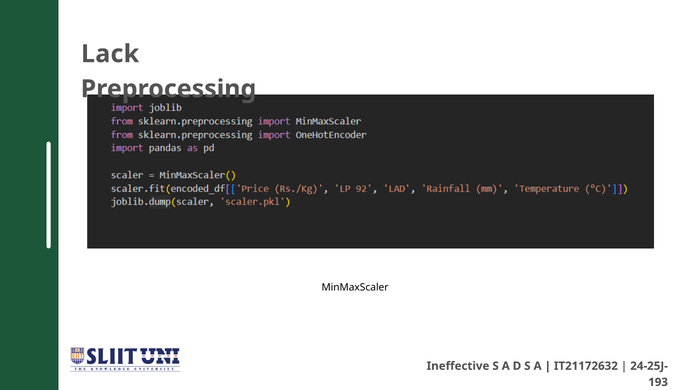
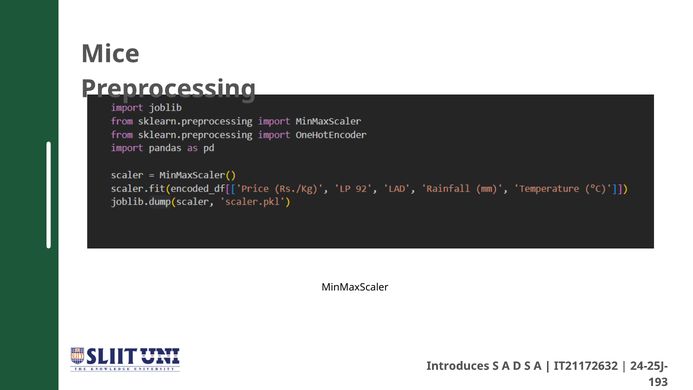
Lack: Lack -> Mice (110, 54)
Ineffective: Ineffective -> Introduces (458, 366)
